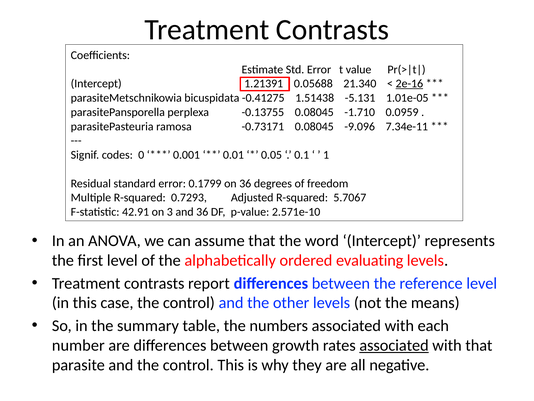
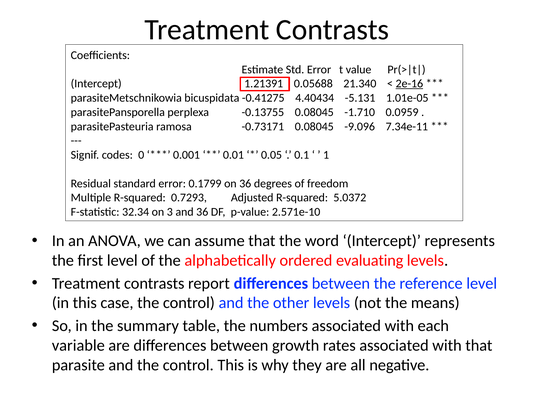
1.51438: 1.51438 -> 4.40434 (315, 98)
5.7067: 5.7067 -> 5.0372 (350, 197)
42.91: 42.91 -> 32.34 (136, 212)
number: number -> variable (78, 345)
associated underline: present -> none (394, 345)
